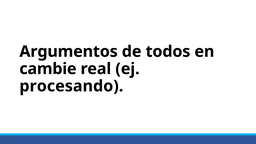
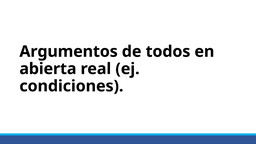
cambie: cambie -> abierta (48, 69)
procesando: procesando -> condiciones (71, 86)
